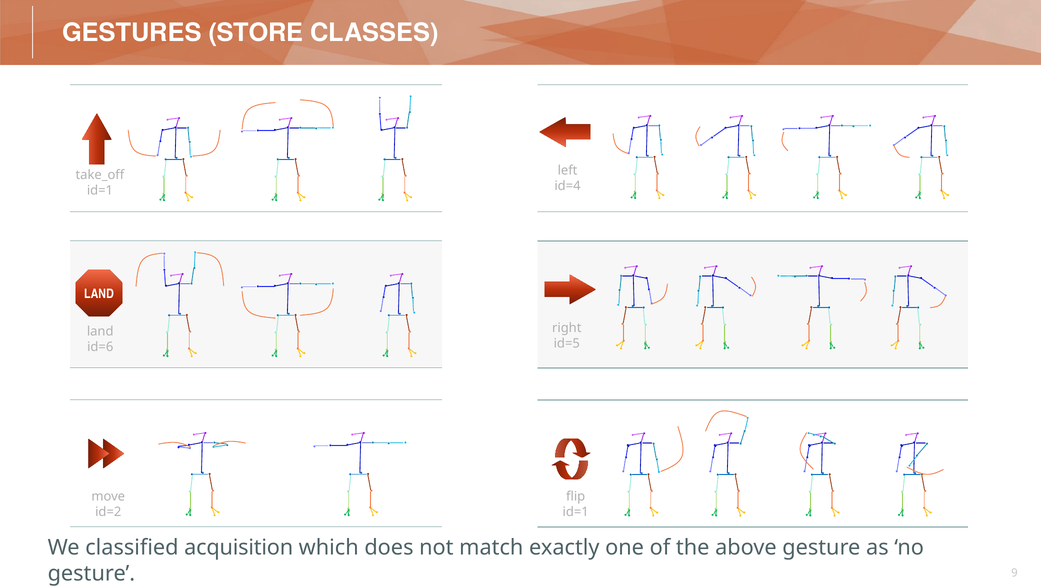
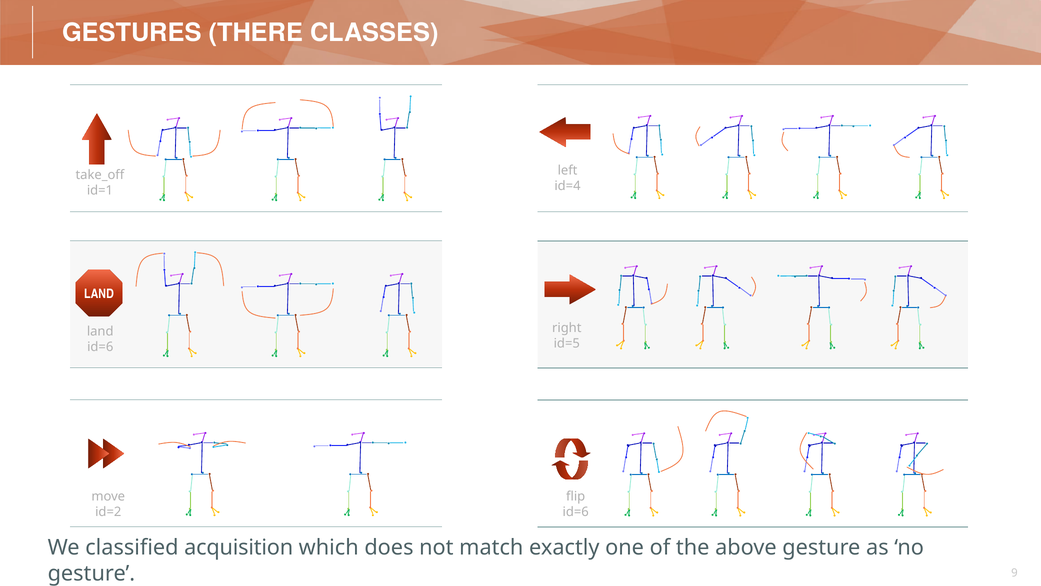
STORE: STORE -> THERE (256, 33)
id=1: id=1 -> id=6 (576, 511)
